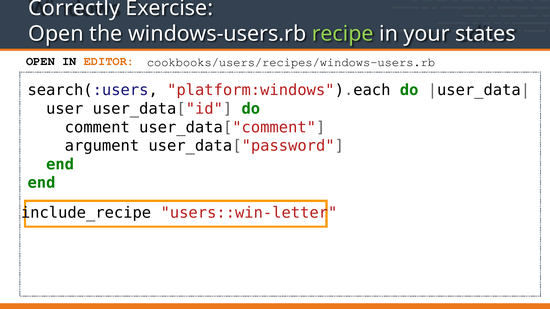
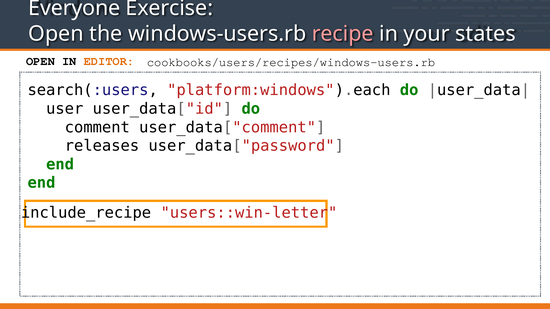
Correctly: Correctly -> Everyone (74, 8)
recipe colour: light green -> pink (343, 34)
argument: argument -> releases (102, 146)
